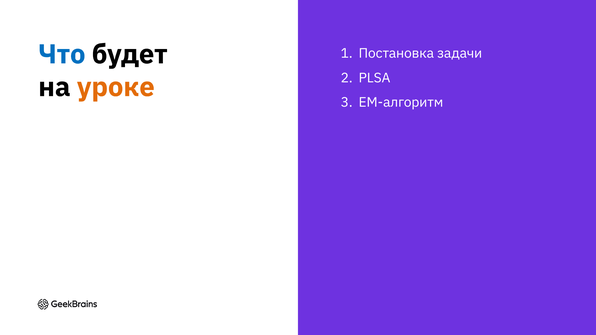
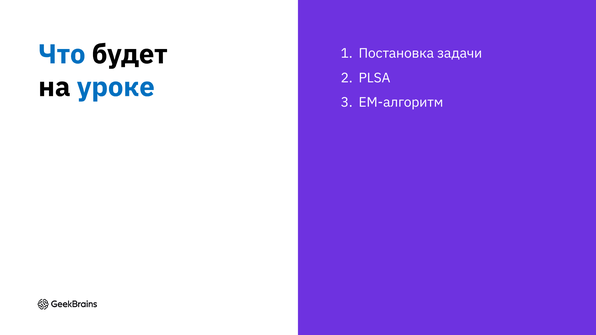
уроке colour: orange -> blue (116, 87)
